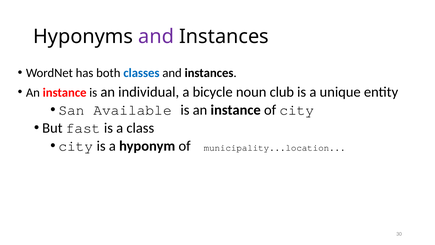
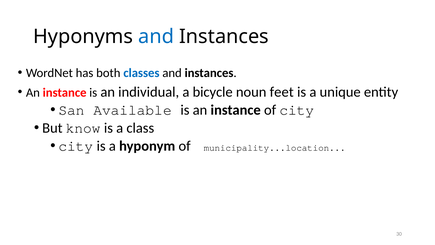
and colour: purple -> blue (156, 37)
club: club -> feet (282, 92)
fast: fast -> know (83, 128)
